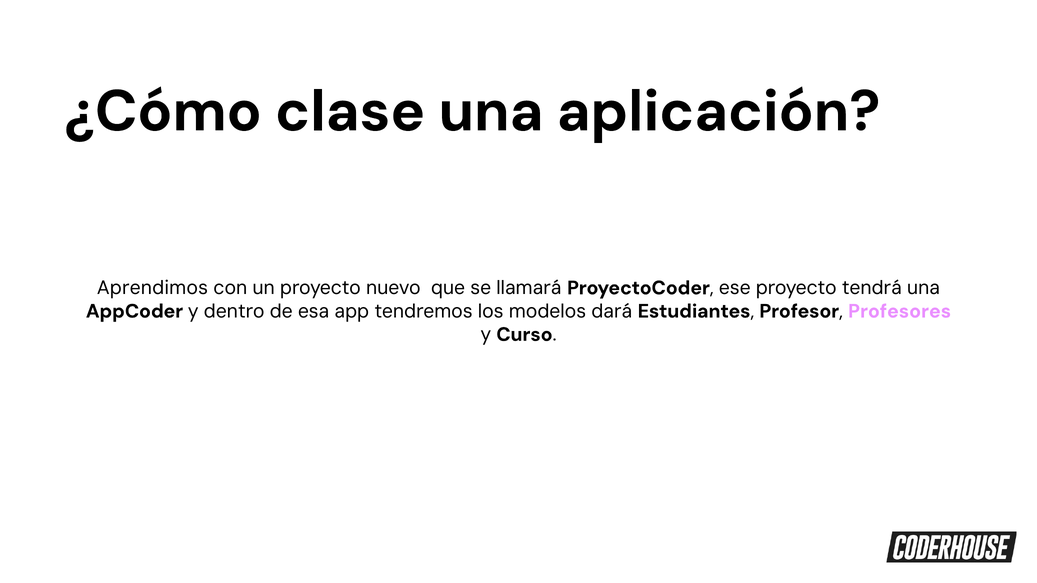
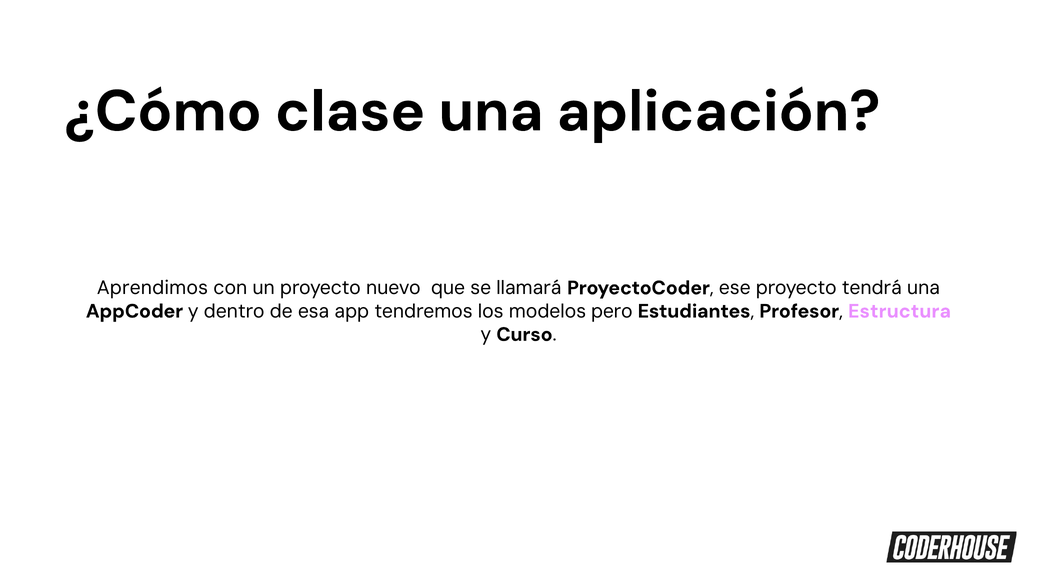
dará: dará -> pero (612, 311)
Profesores: Profesores -> Estructura (900, 311)
